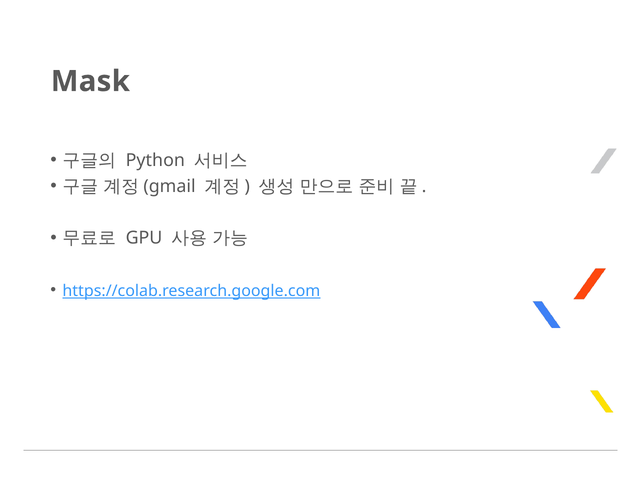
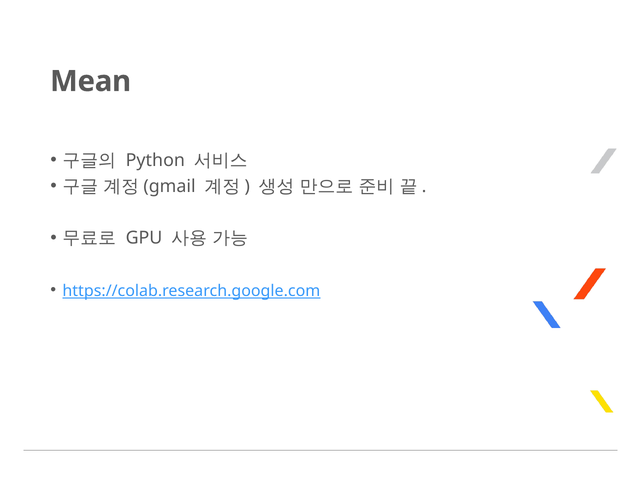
Mask: Mask -> Mean (91, 81)
